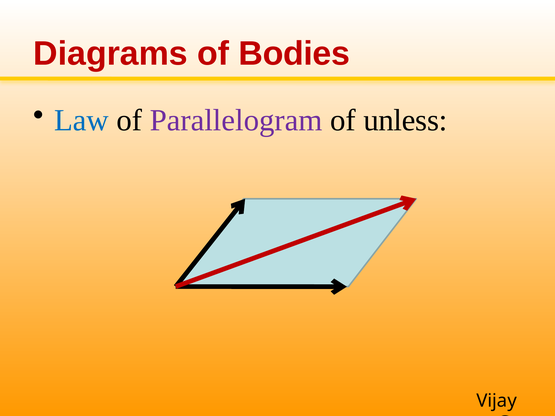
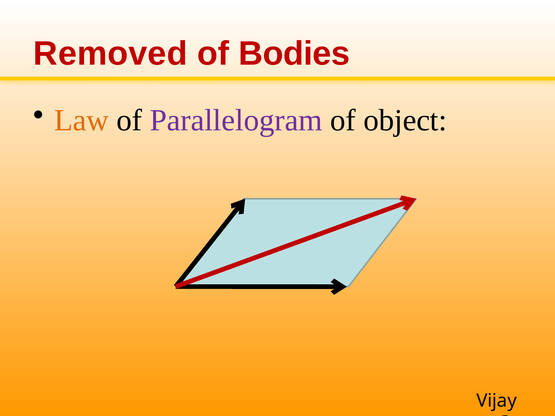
Diagrams: Diagrams -> Removed (110, 54)
Law colour: blue -> orange (81, 121)
unless: unless -> object (405, 121)
